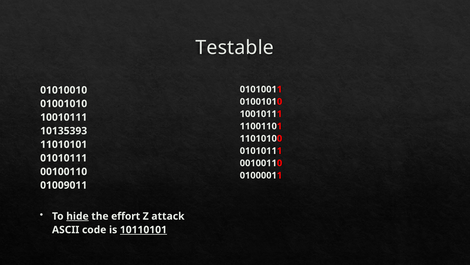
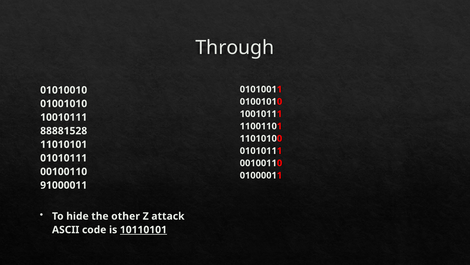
Testable: Testable -> Through (235, 48)
10135393: 10135393 -> 88881528 (64, 131)
01009011: 01009011 -> 91000011 (64, 185)
hide underline: present -> none (77, 216)
effort: effort -> other (126, 216)
